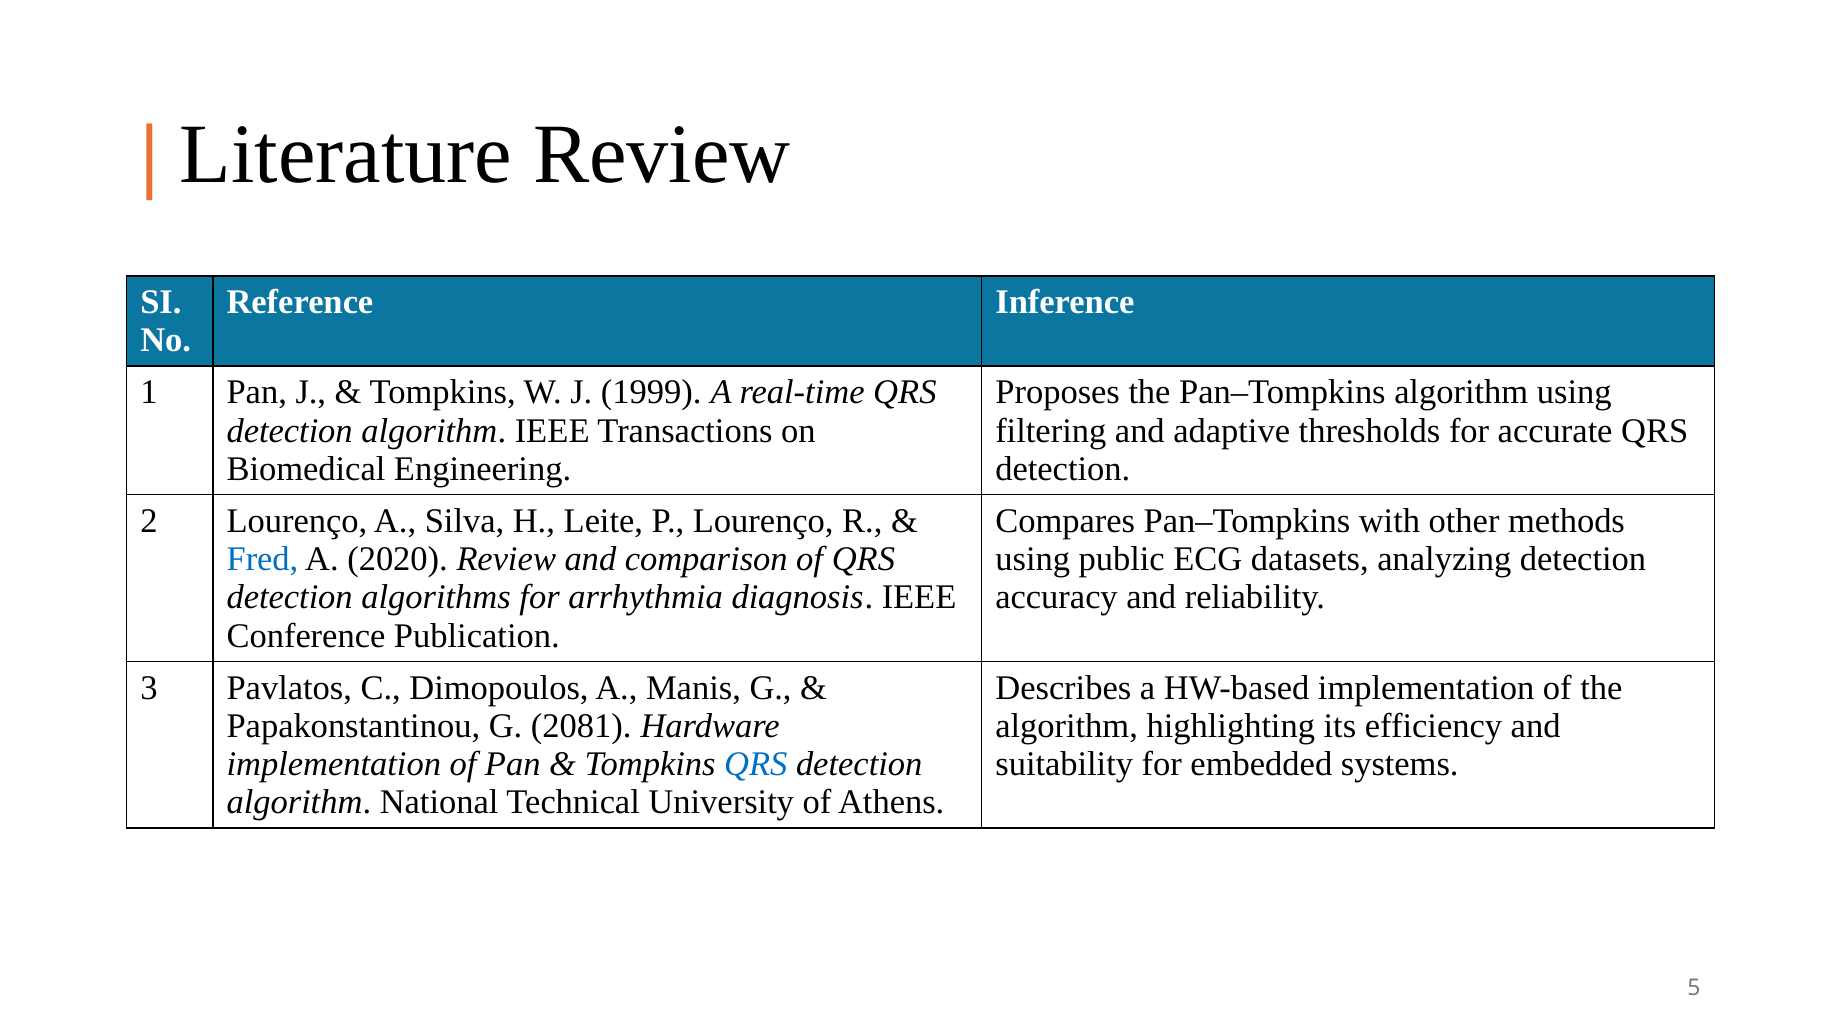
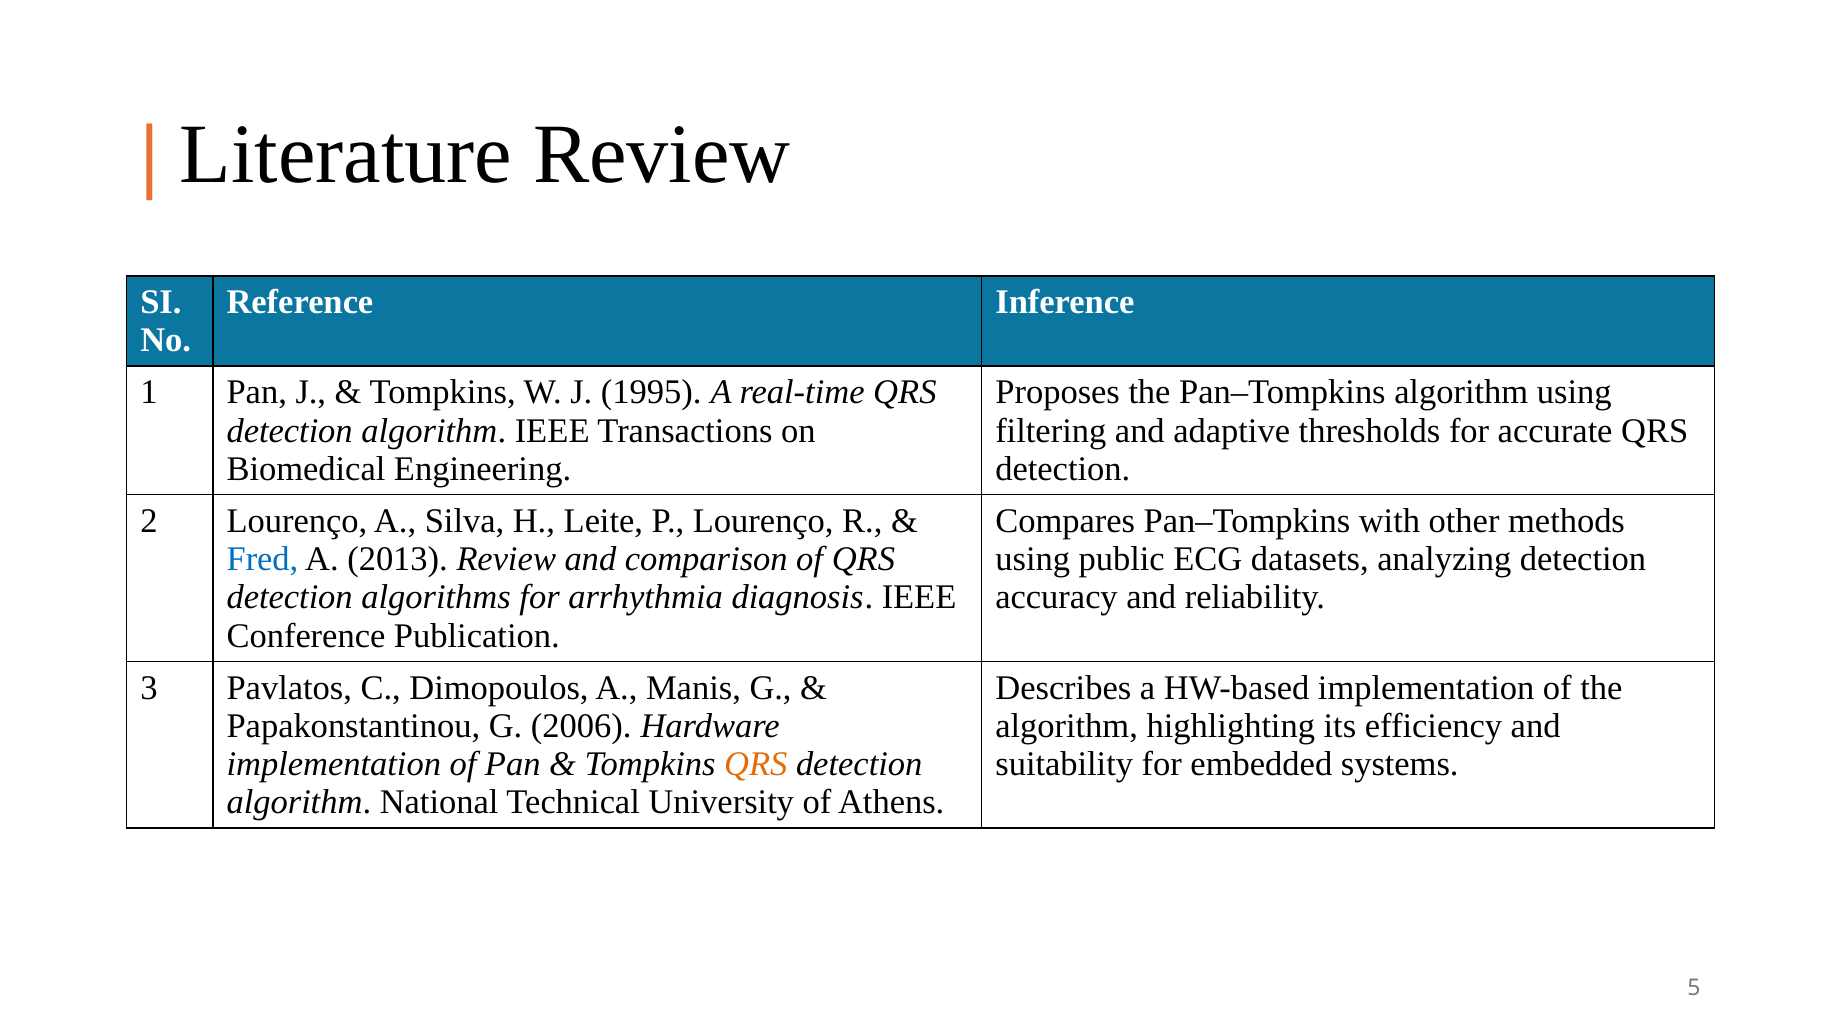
1999: 1999 -> 1995 (651, 392)
2020: 2020 -> 2013 (398, 559)
2081: 2081 -> 2006 (581, 726)
QRS colour: blue -> orange (756, 764)
